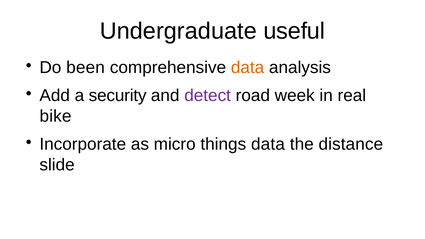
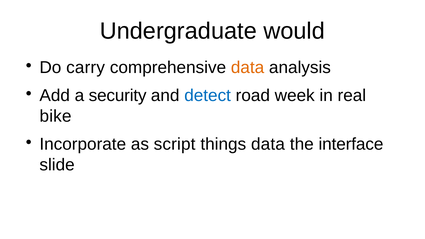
useful: useful -> would (294, 31)
been: been -> carry (86, 67)
detect colour: purple -> blue (208, 96)
micro: micro -> script (175, 144)
distance: distance -> interface (351, 144)
